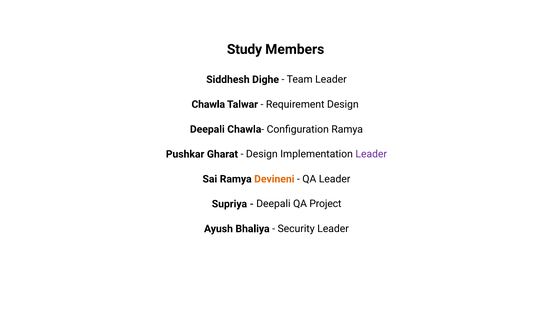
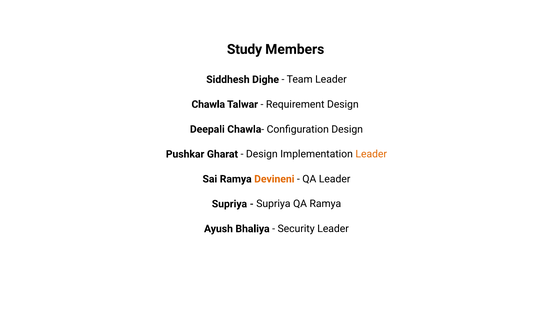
Configuration Ramya: Ramya -> Design (347, 129)
Leader colour: purple -> orange (371, 154)
Deepali: Deepali -> Supriya (273, 204)
QA Project: Project -> Ramya (325, 204)
